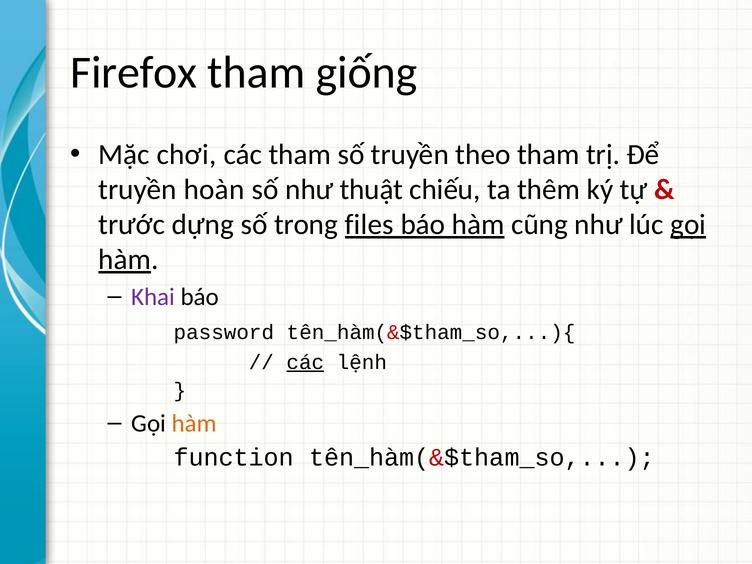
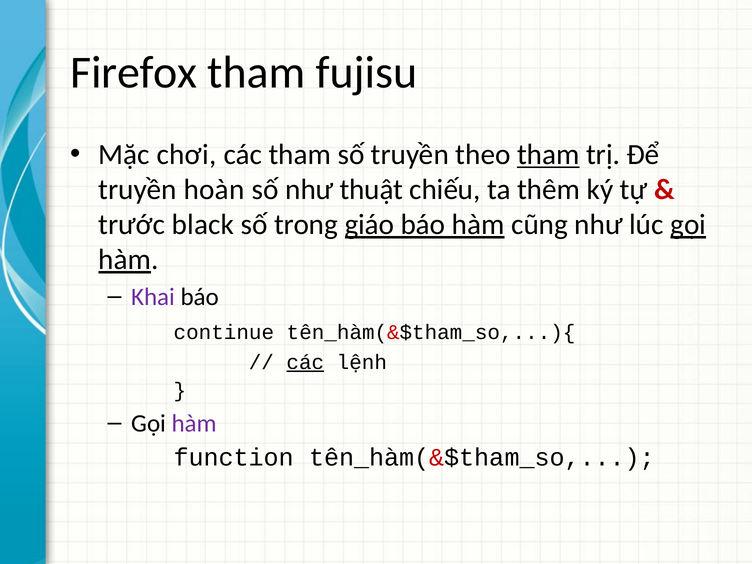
giống: giống -> fujisu (367, 72)
tham underline: none -> present (548, 155)
dựng: dựng -> black (203, 225)
files: files -> giáo (369, 225)
password: password -> continue (224, 333)
hàm colour: orange -> purple (194, 423)
